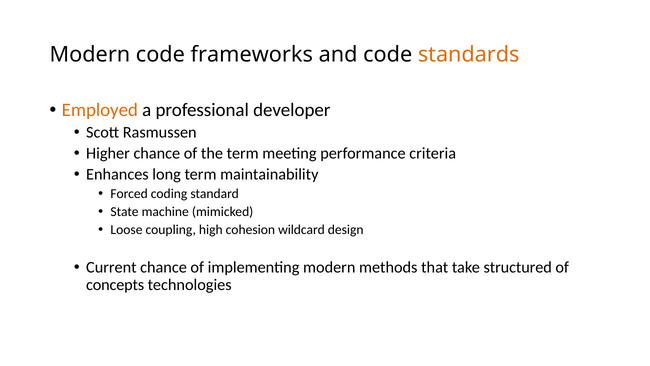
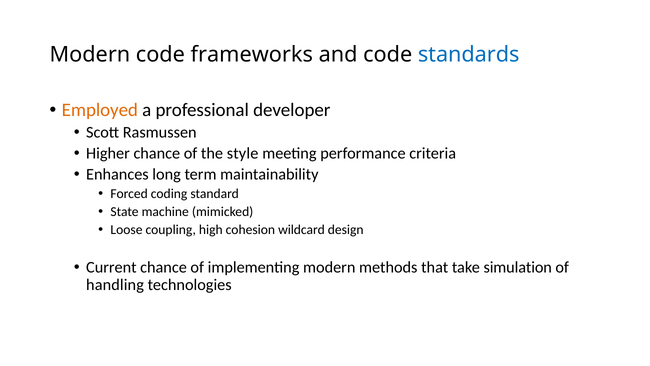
standards colour: orange -> blue (469, 55)
the term: term -> style (243, 153)
structured: structured -> simulation (518, 267)
concepts: concepts -> handling (115, 285)
